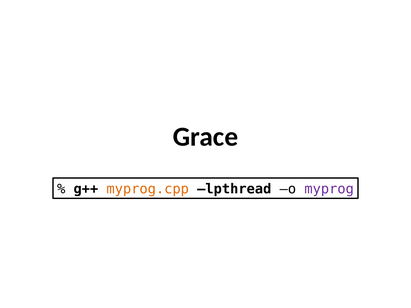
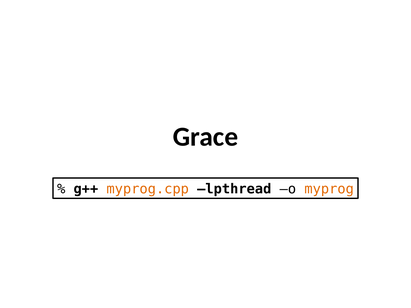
myprog colour: purple -> orange (329, 189)
